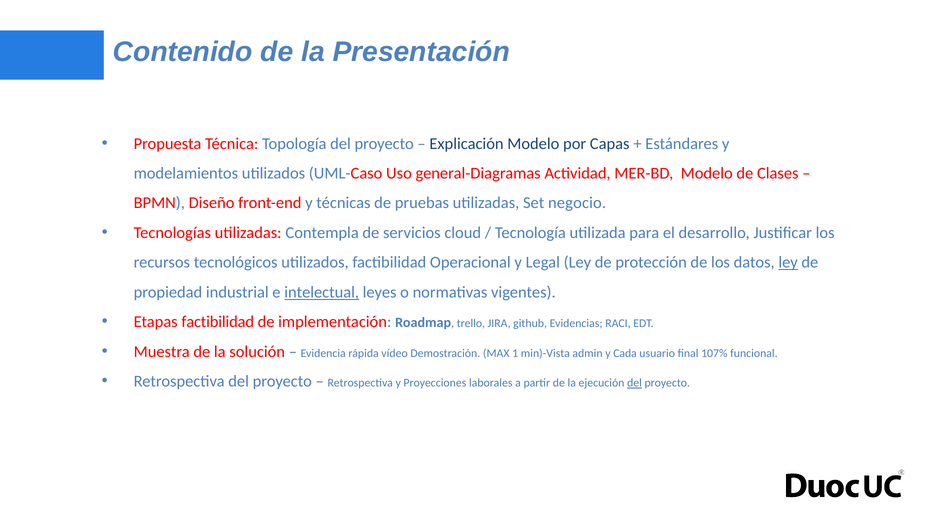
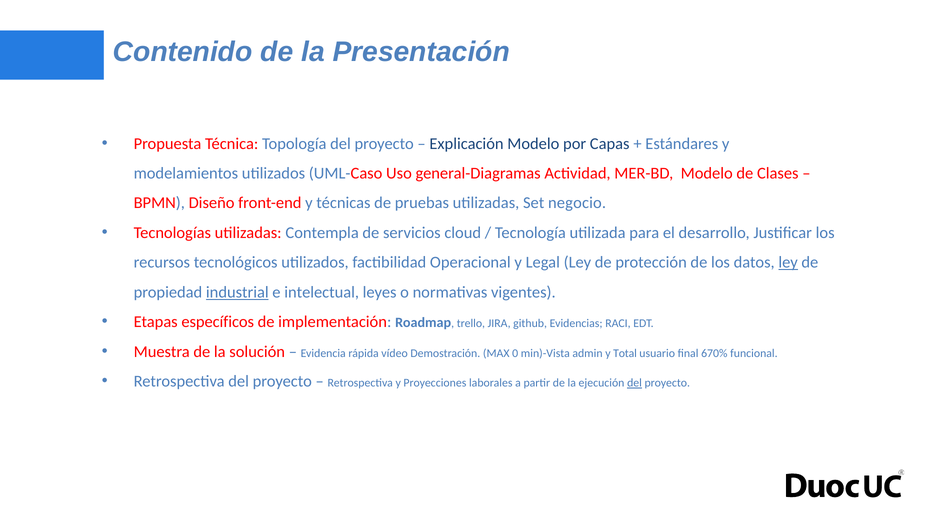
industrial underline: none -> present (237, 292)
intelectual underline: present -> none (322, 292)
Etapas factibilidad: factibilidad -> específicos (218, 322)
1: 1 -> 0 (515, 353)
Cada: Cada -> Total (625, 353)
107%: 107% -> 670% (714, 353)
